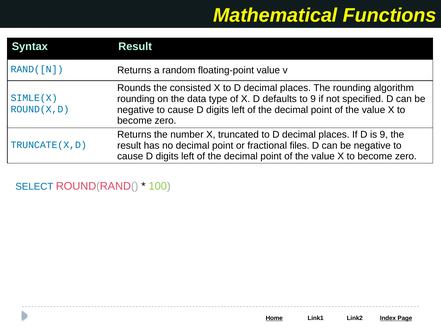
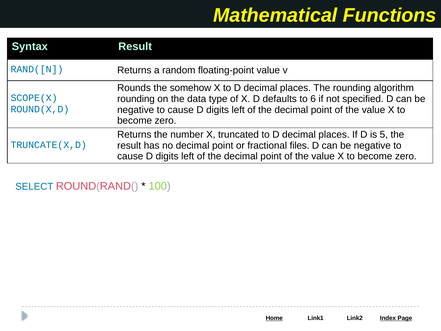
consisted: consisted -> somehow (191, 88)
SIMLE(X: SIMLE(X -> SCOPE(X (34, 98)
to 9: 9 -> 6 (313, 99)
is 9: 9 -> 5 (384, 135)
